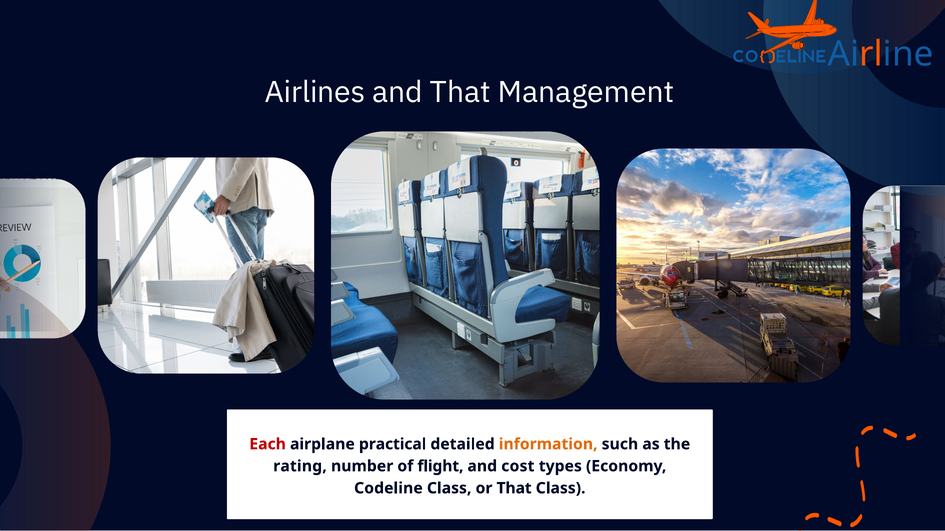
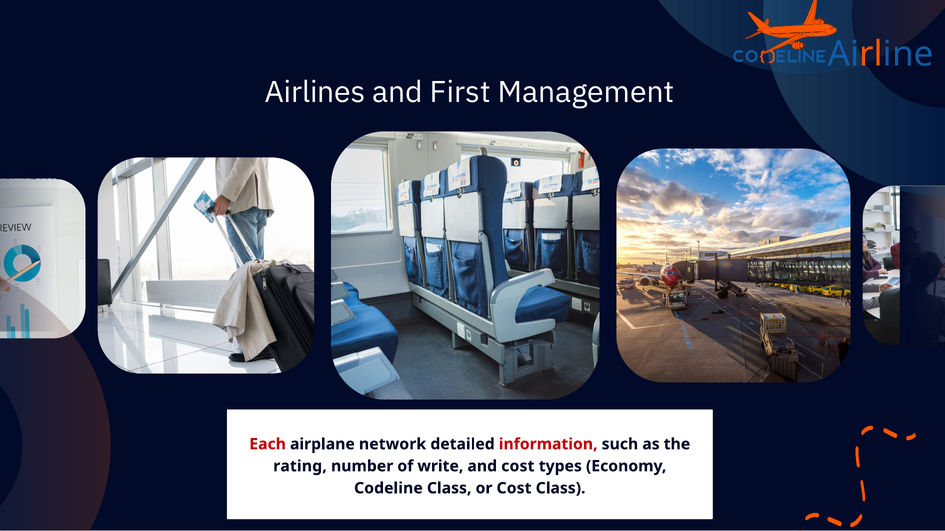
and That: That -> First (460, 92)
practical: practical -> network (393, 445)
information colour: orange -> red (548, 445)
flight: flight -> write (440, 467)
or That: That -> Cost (514, 489)
